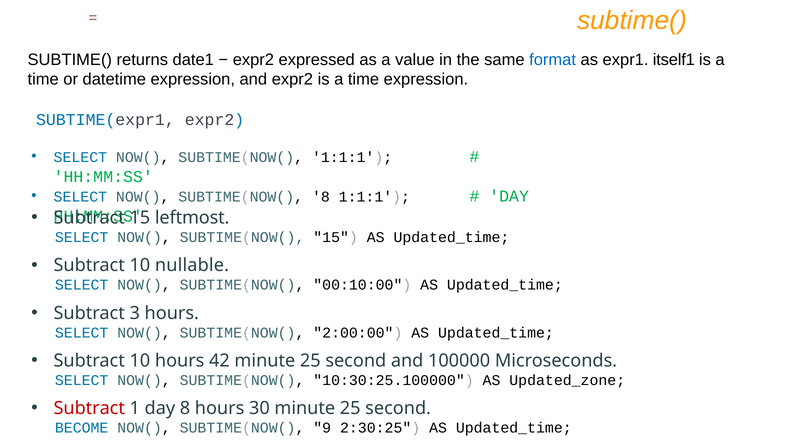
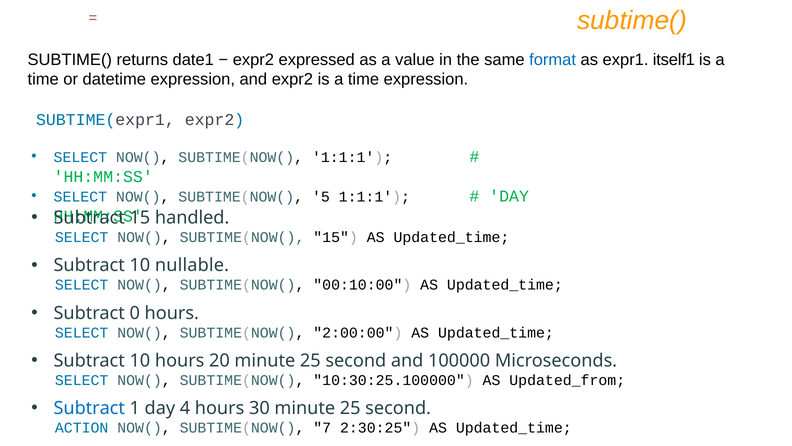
SUBTIME(NOW( 8: 8 -> 5 (321, 197)
leftmost: leftmost -> handled (192, 218)
3: 3 -> 0 (135, 313)
42: 42 -> 20 (219, 360)
Updated_zone: Updated_zone -> Updated_from (567, 380)
Subtract colour: red -> blue (89, 408)
day 8: 8 -> 4 (185, 408)
BECOME: BECOME -> ACTION (82, 427)
9: 9 -> 7 (322, 427)
